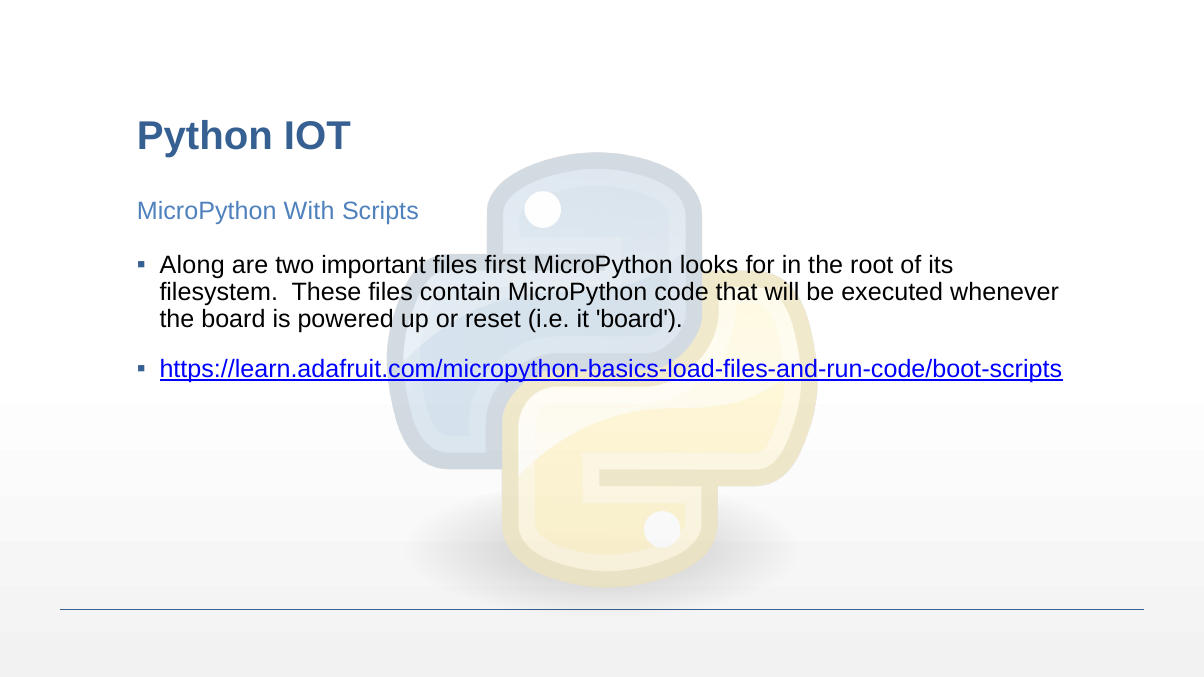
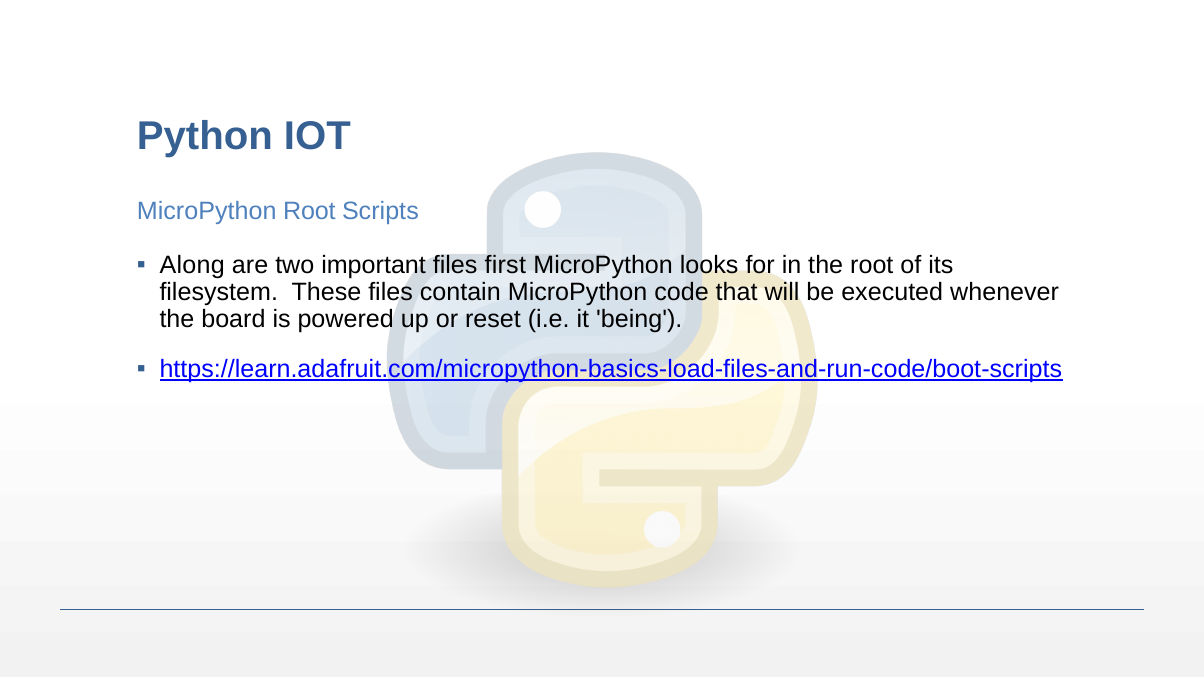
MicroPython With: With -> Root (309, 211)
it board: board -> being (639, 319)
